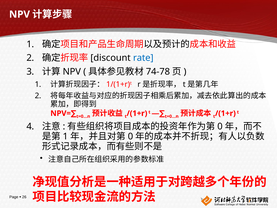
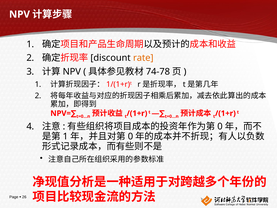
rate colour: blue -> orange (143, 58)
